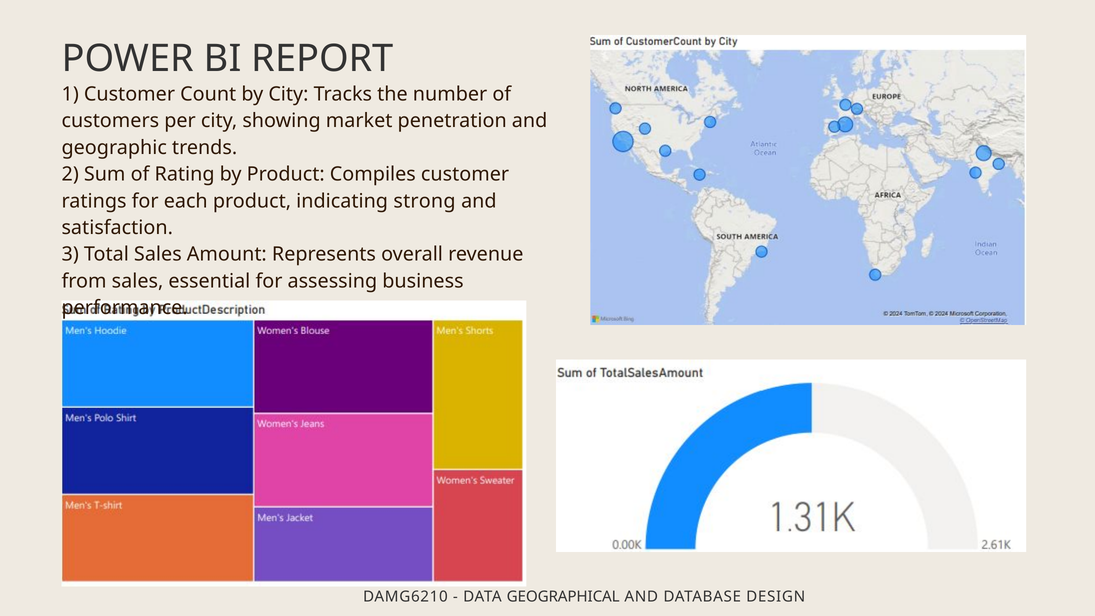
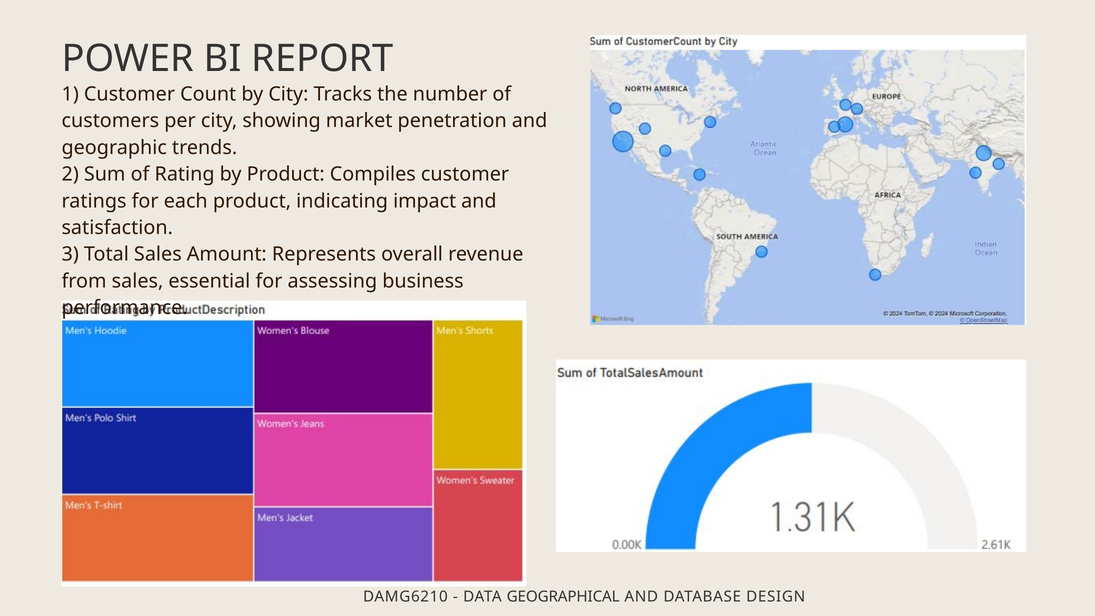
strong: strong -> impact (425, 201)
